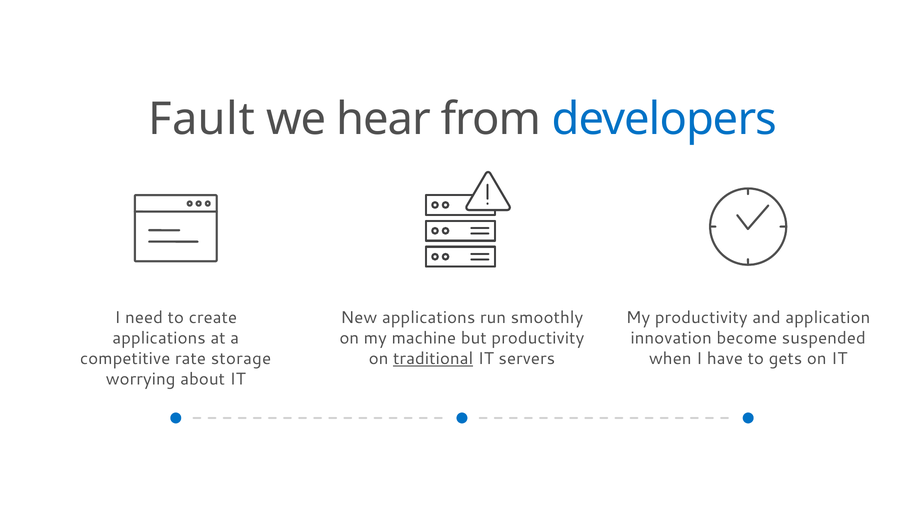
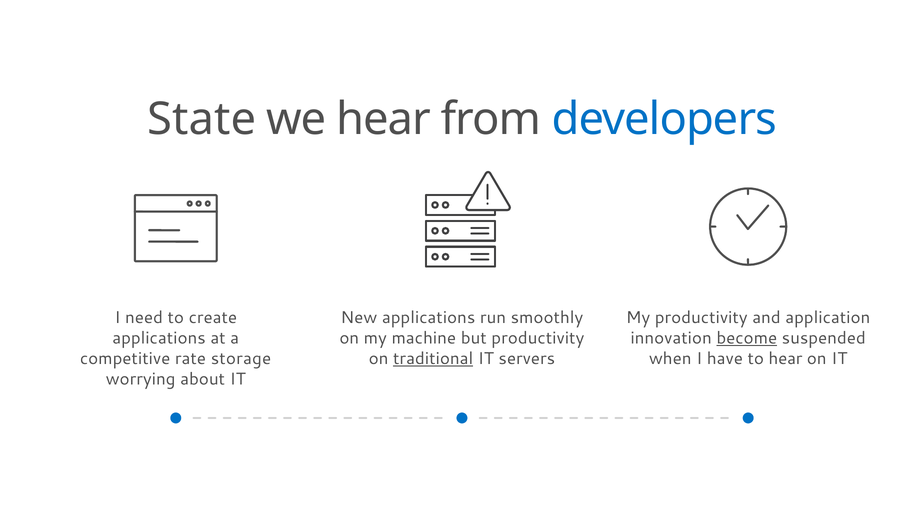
Fault: Fault -> State (202, 119)
become underline: none -> present (747, 338)
to gets: gets -> hear (785, 358)
